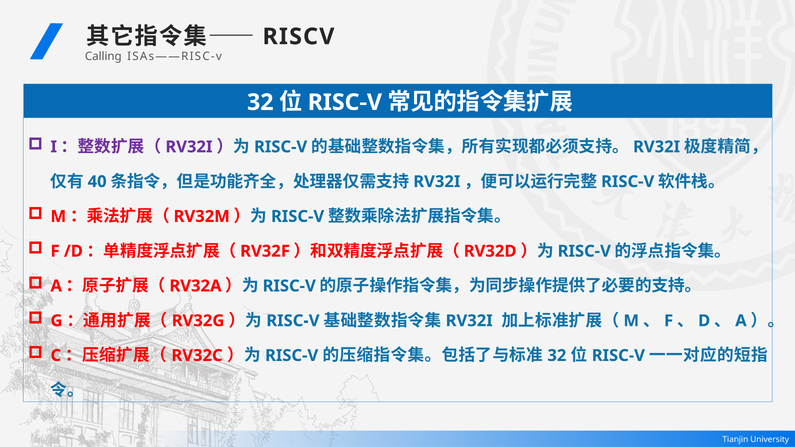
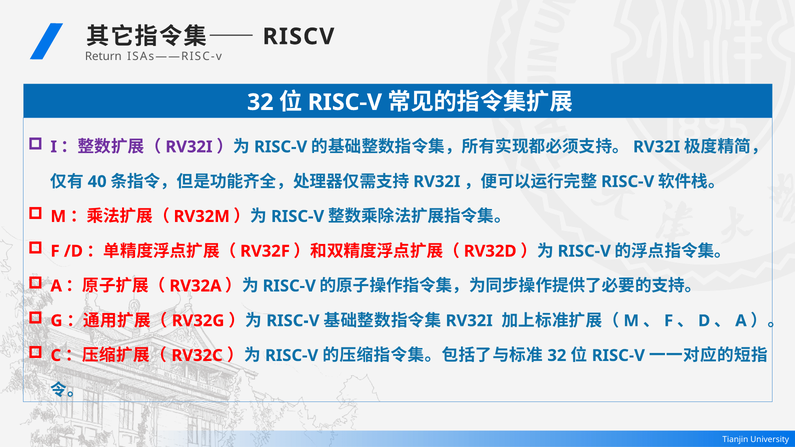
Calling: Calling -> Return (103, 56)
